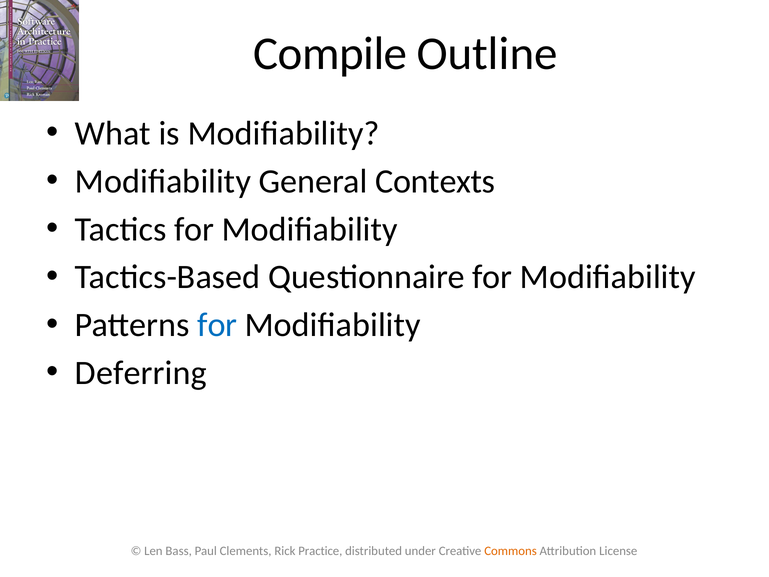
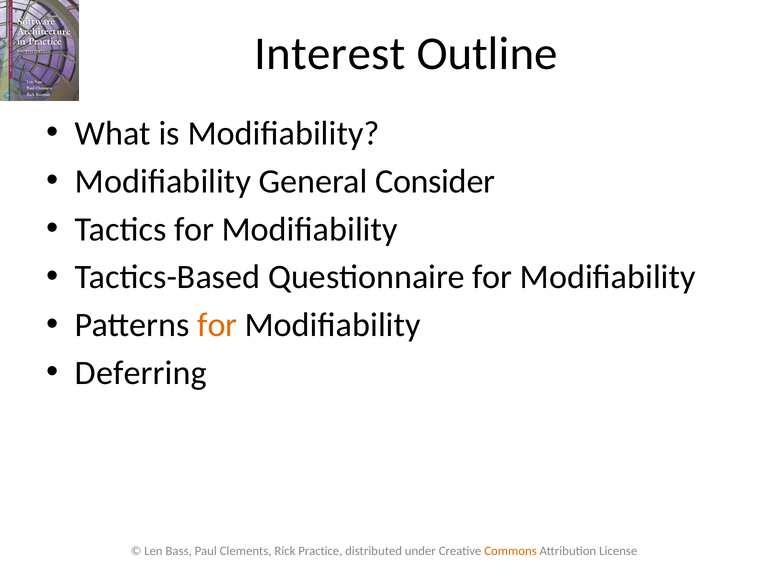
Compile: Compile -> Interest (330, 54)
Contexts: Contexts -> Consider (435, 181)
for colour: blue -> orange (217, 325)
